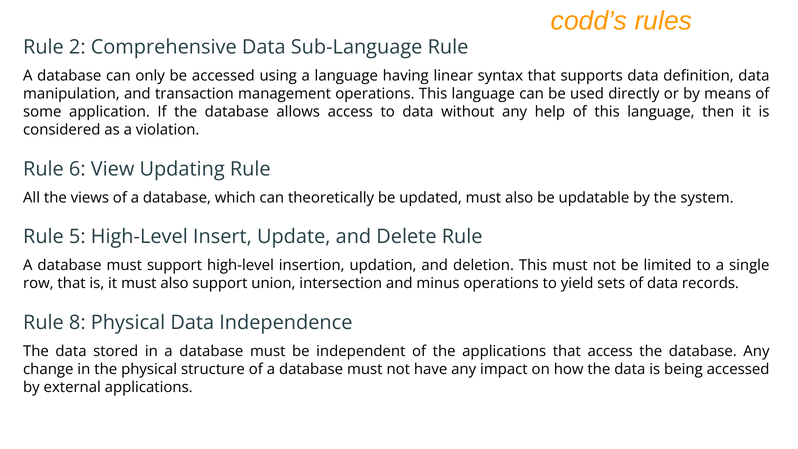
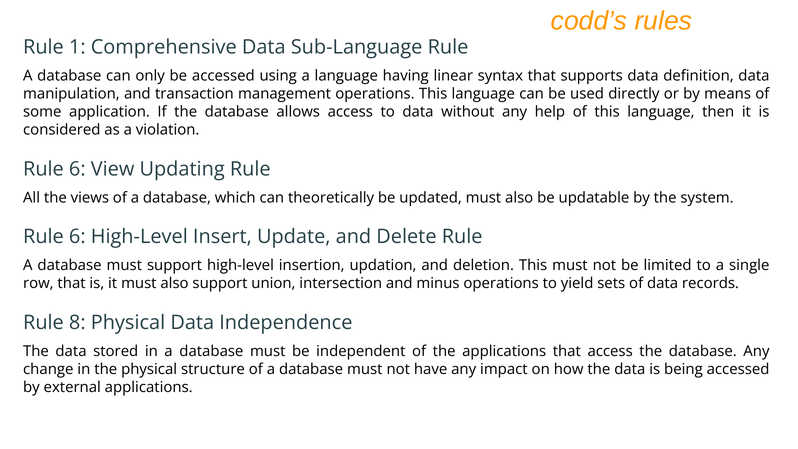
2: 2 -> 1 (77, 47)
5: 5 -> 6 (77, 237)
